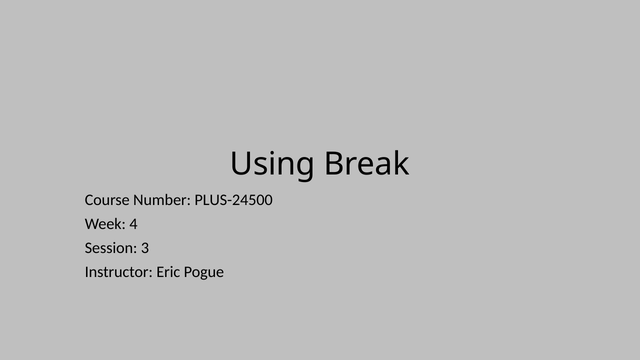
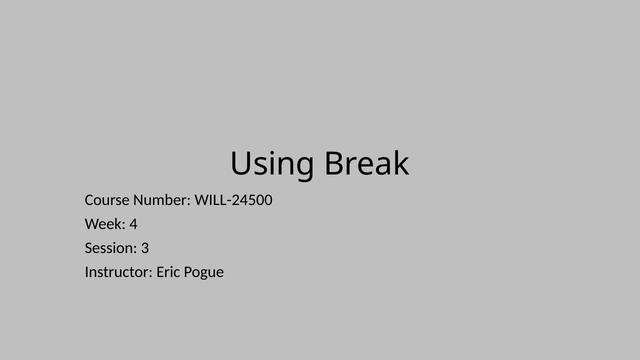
PLUS-24500: PLUS-24500 -> WILL-24500 (234, 200)
